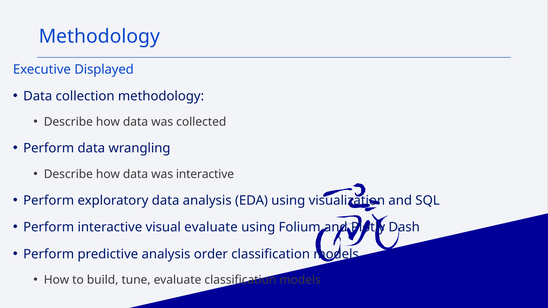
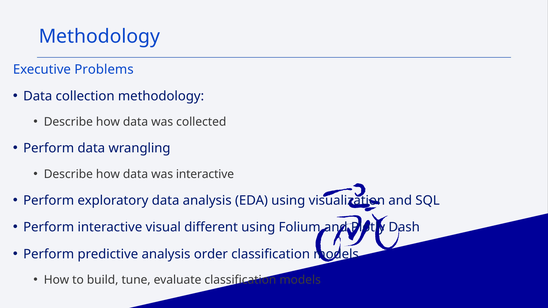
Displayed: Displayed -> Problems (104, 69)
visual evaluate: evaluate -> different (211, 227)
